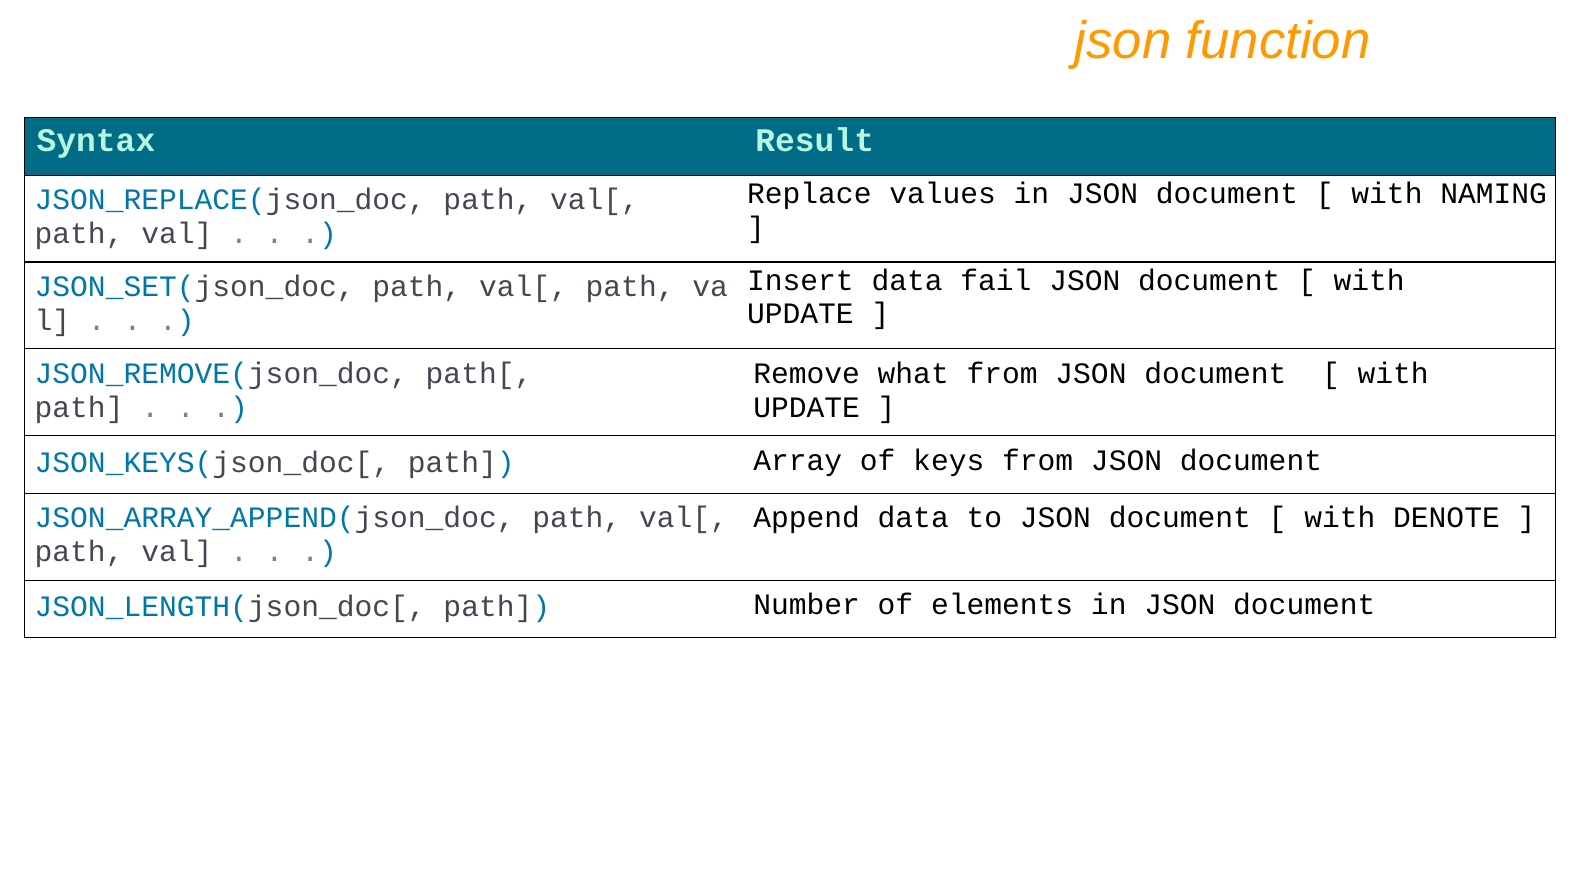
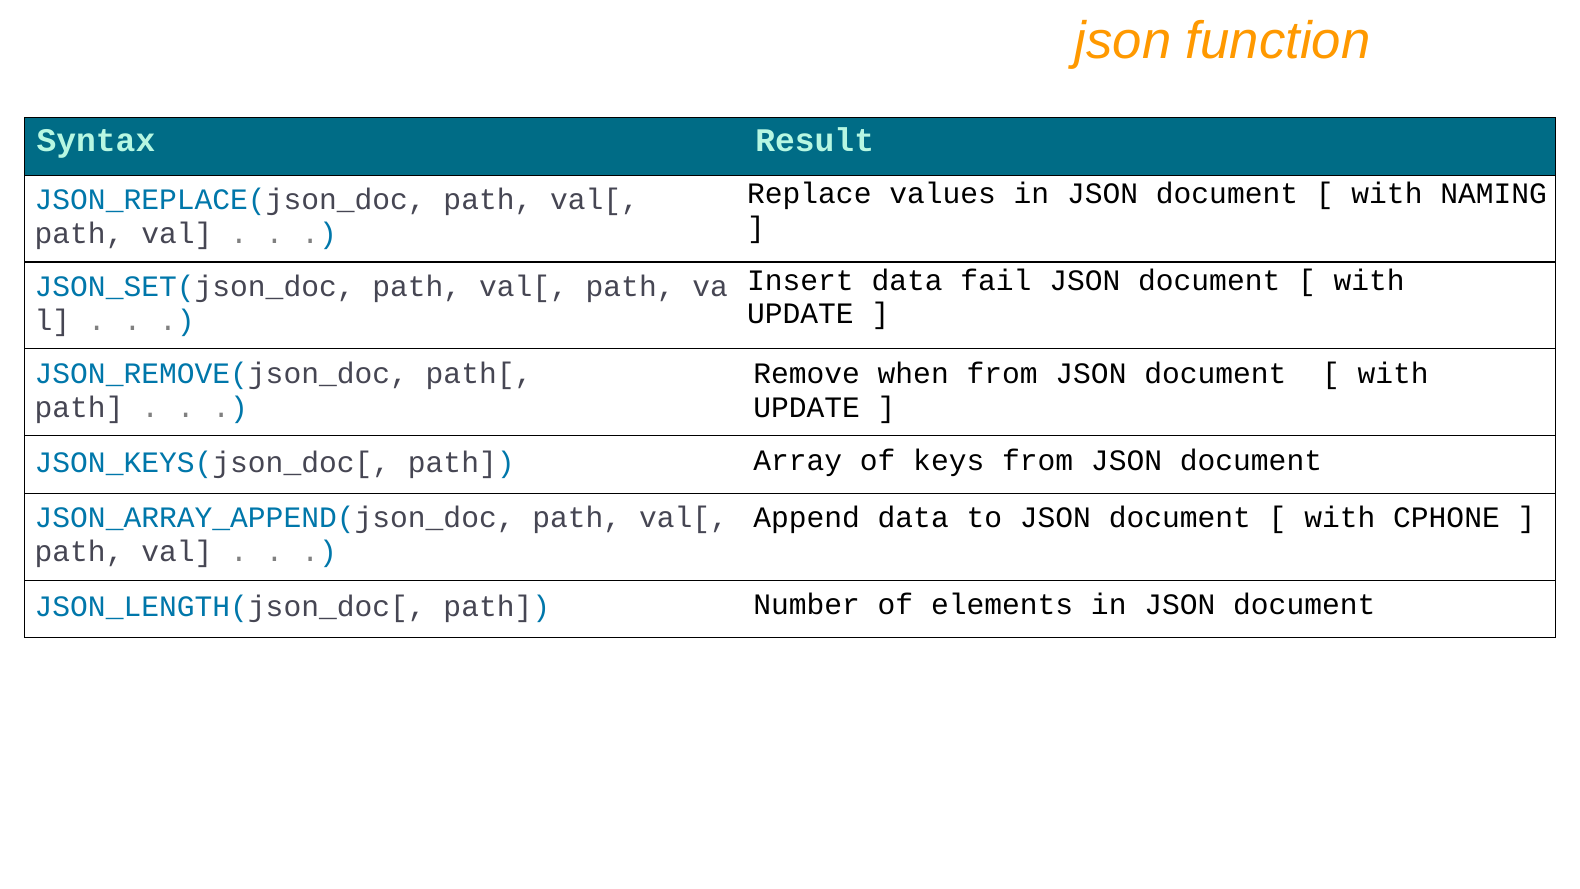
what: what -> when (913, 374)
DENOTE: DENOTE -> CPHONE (1446, 518)
